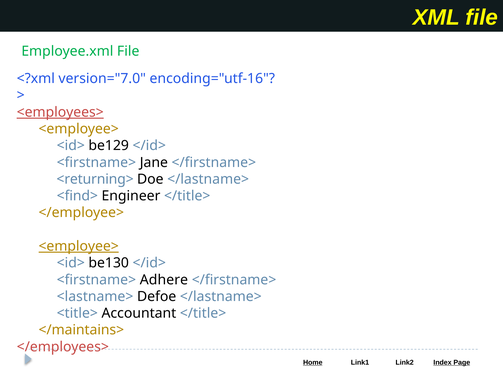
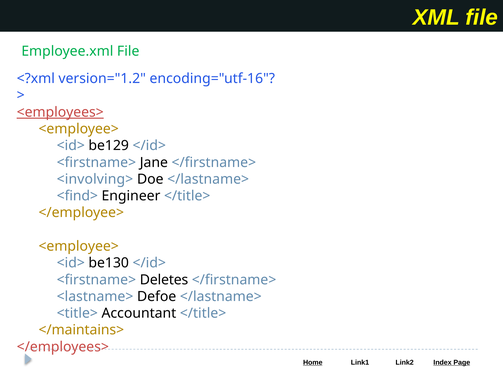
version="7.0: version="7.0 -> version="1.2 (102, 79)
<returning>: <returning> -> <involving> (95, 179)
<employee> underline: present -> none (79, 246)
Adhere: Adhere -> Deletes (164, 280)
